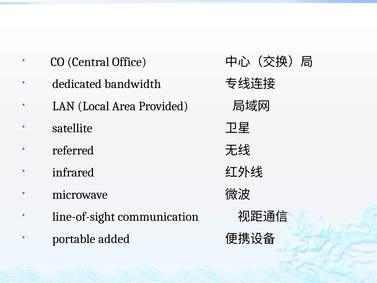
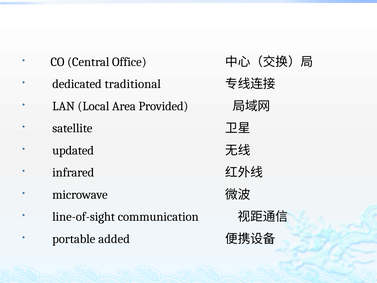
bandwidth: bandwidth -> traditional (133, 84)
referred: referred -> updated (73, 150)
